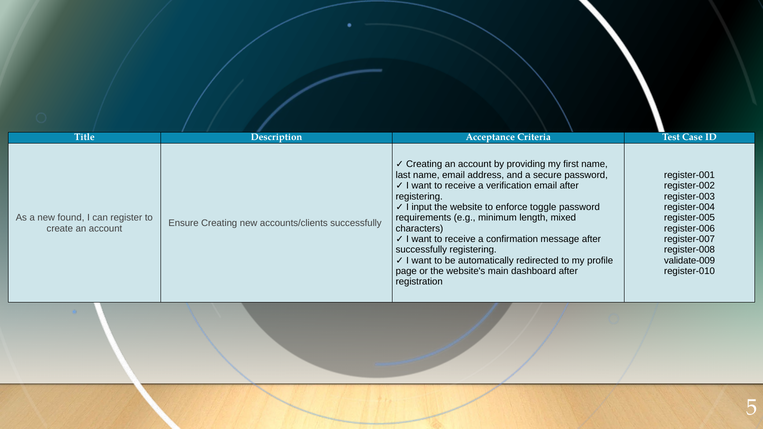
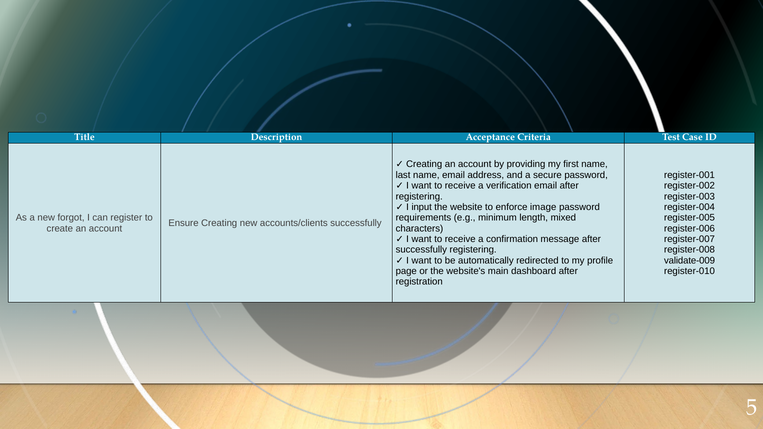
toggle: toggle -> image (543, 207)
found: found -> forgot (71, 218)
